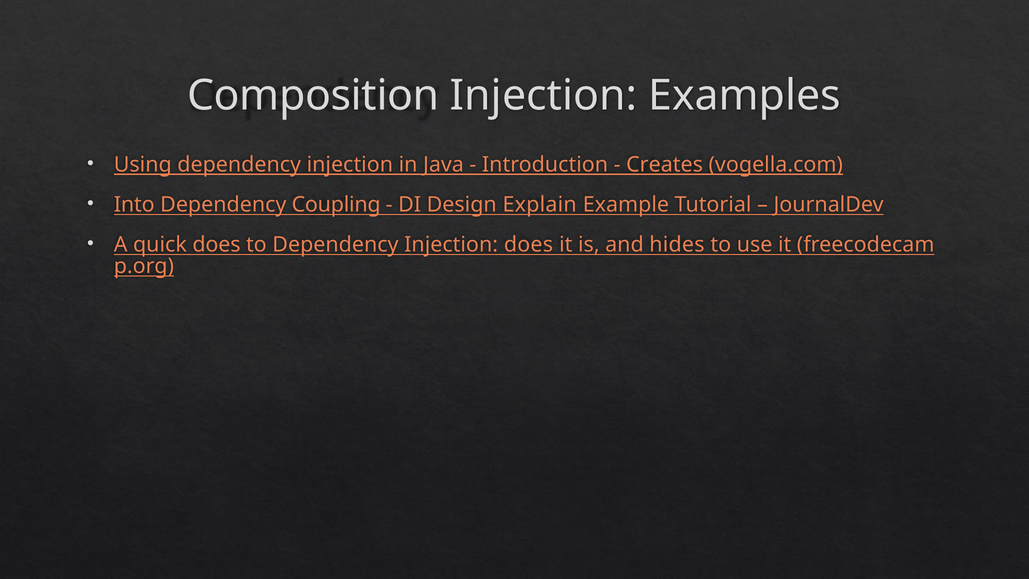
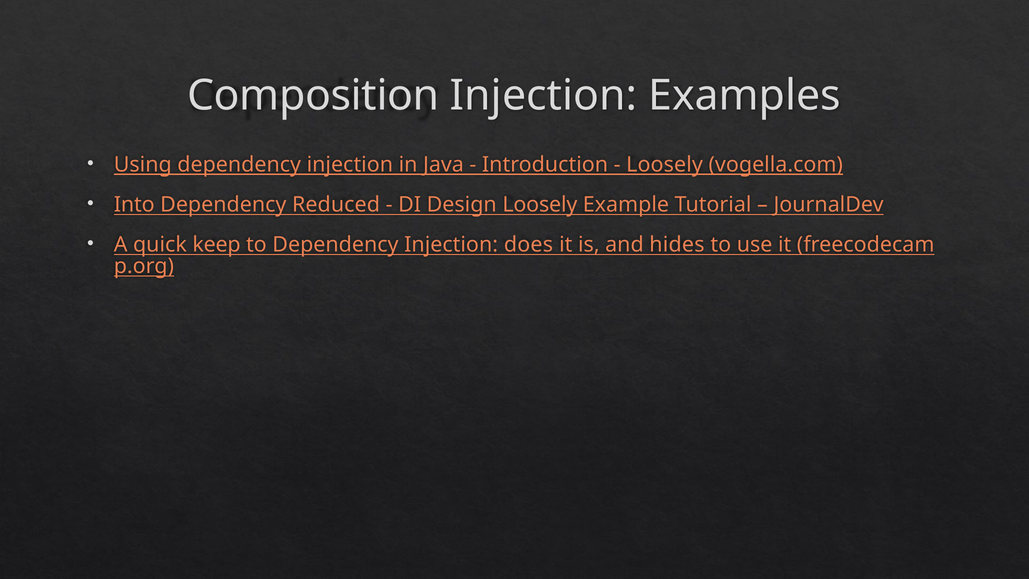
Creates: Creates -> Loosely (665, 164)
Coupling: Coupling -> Reduced (336, 204)
Design Explain: Explain -> Loosely (540, 204)
quick does: does -> keep (217, 245)
